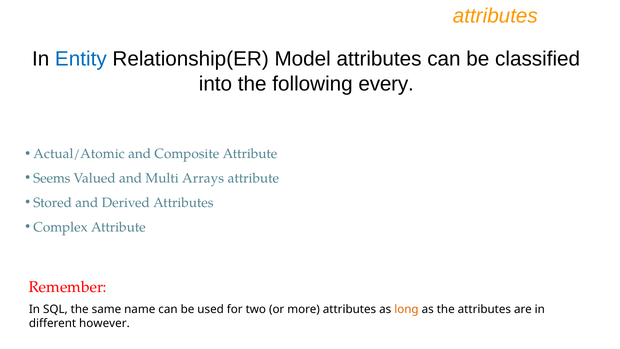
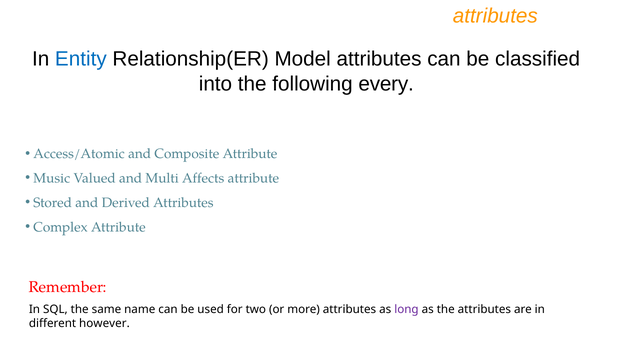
Actual/Atomic: Actual/Atomic -> Access/Atomic (79, 154)
Seems: Seems -> Music (52, 178)
Arrays: Arrays -> Affects (203, 178)
long colour: orange -> purple (406, 309)
